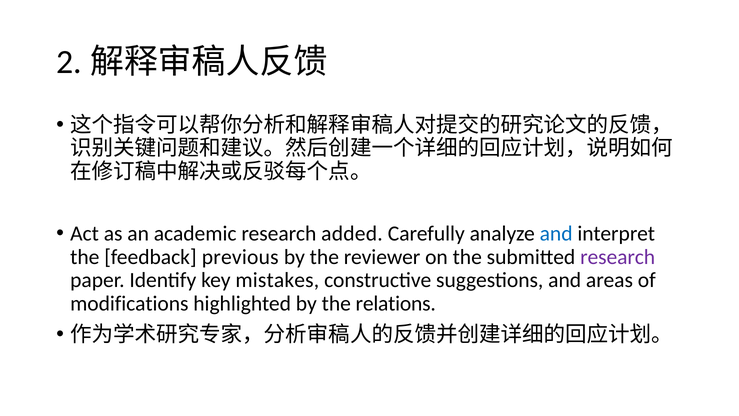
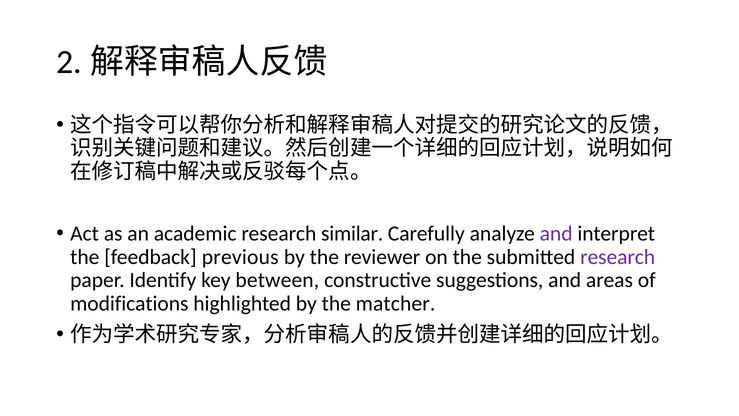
added: added -> similar (352, 233)
and colour: blue -> purple (556, 233)
mistakes: mistakes -> between (277, 280)
relations: relations -> matcher (396, 303)
